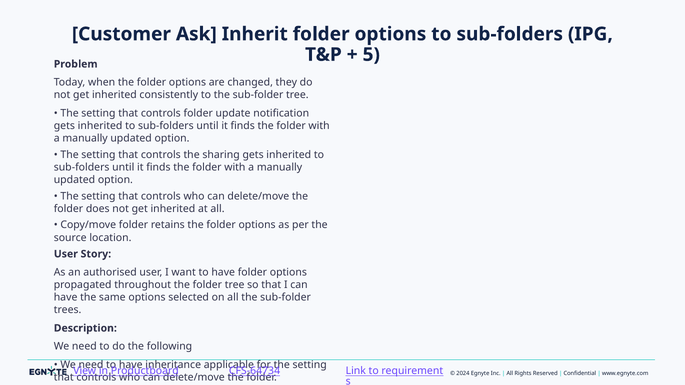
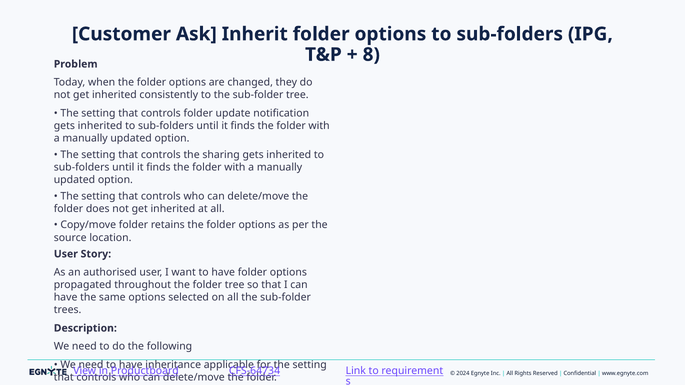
5: 5 -> 8 (371, 55)
